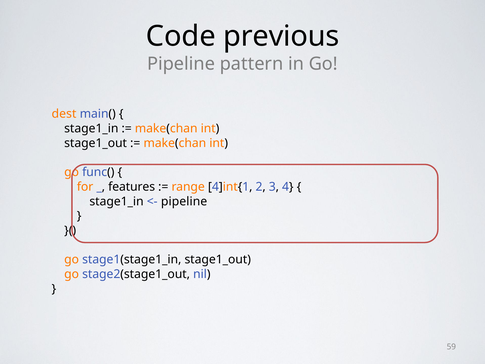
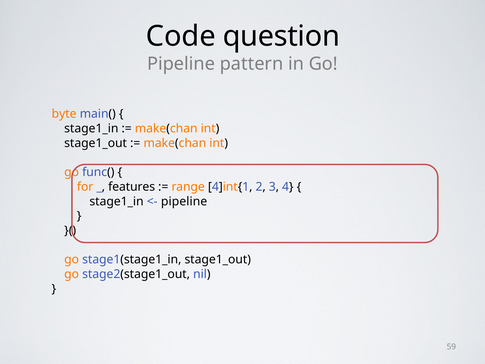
previous: previous -> question (281, 36)
dest: dest -> byte (64, 114)
